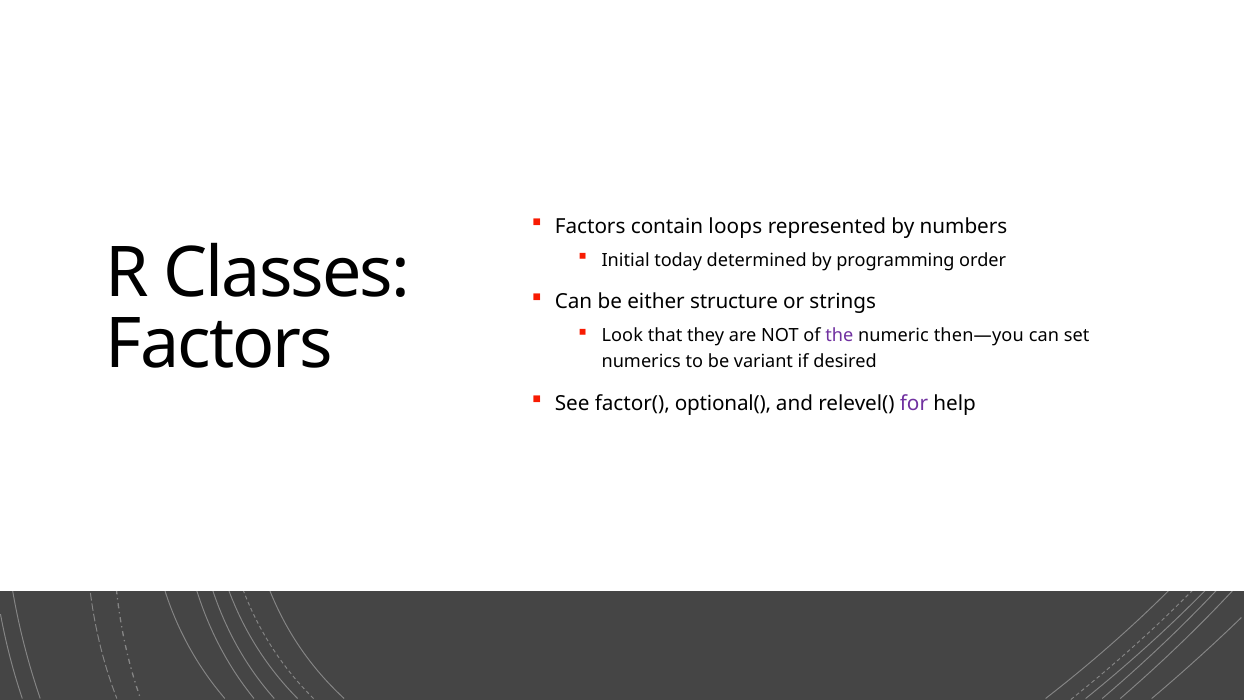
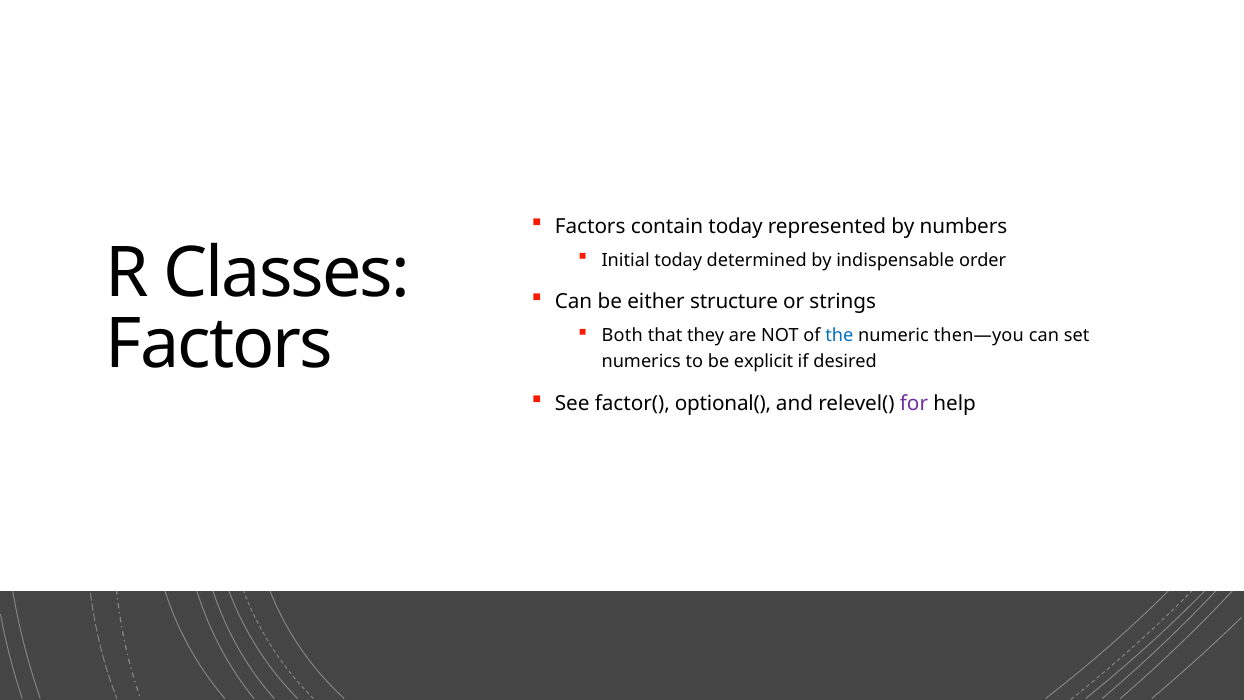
contain loops: loops -> today (736, 226)
programming: programming -> indispensable (895, 260)
Look: Look -> Both (622, 336)
the colour: purple -> blue (839, 336)
variant: variant -> explicit (764, 362)
